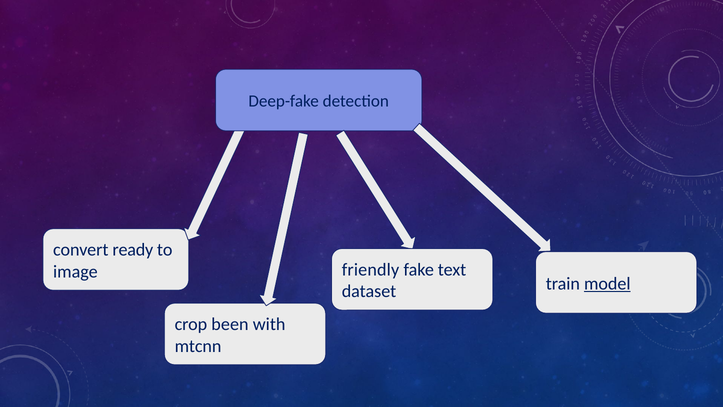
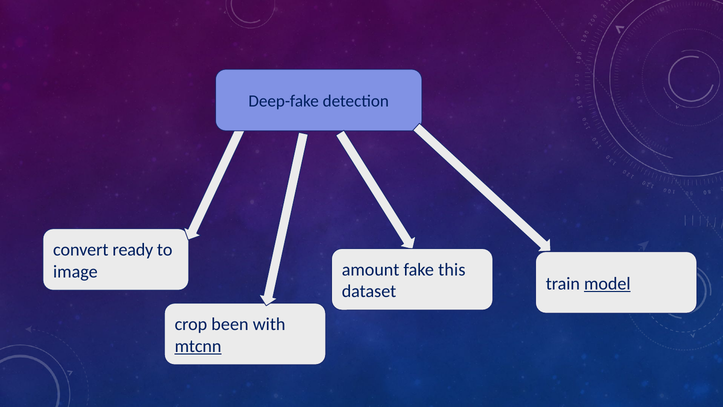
friendly: friendly -> amount (371, 270)
text: text -> this (452, 270)
mtcnn underline: none -> present (198, 346)
